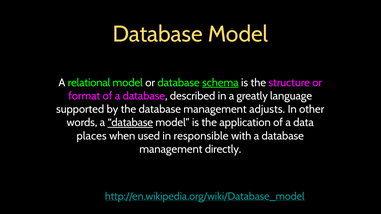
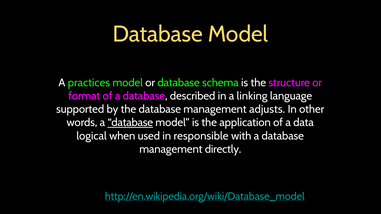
relational: relational -> practices (89, 83)
schema underline: present -> none (220, 83)
greatly: greatly -> linking (252, 96)
places: places -> logical (92, 136)
